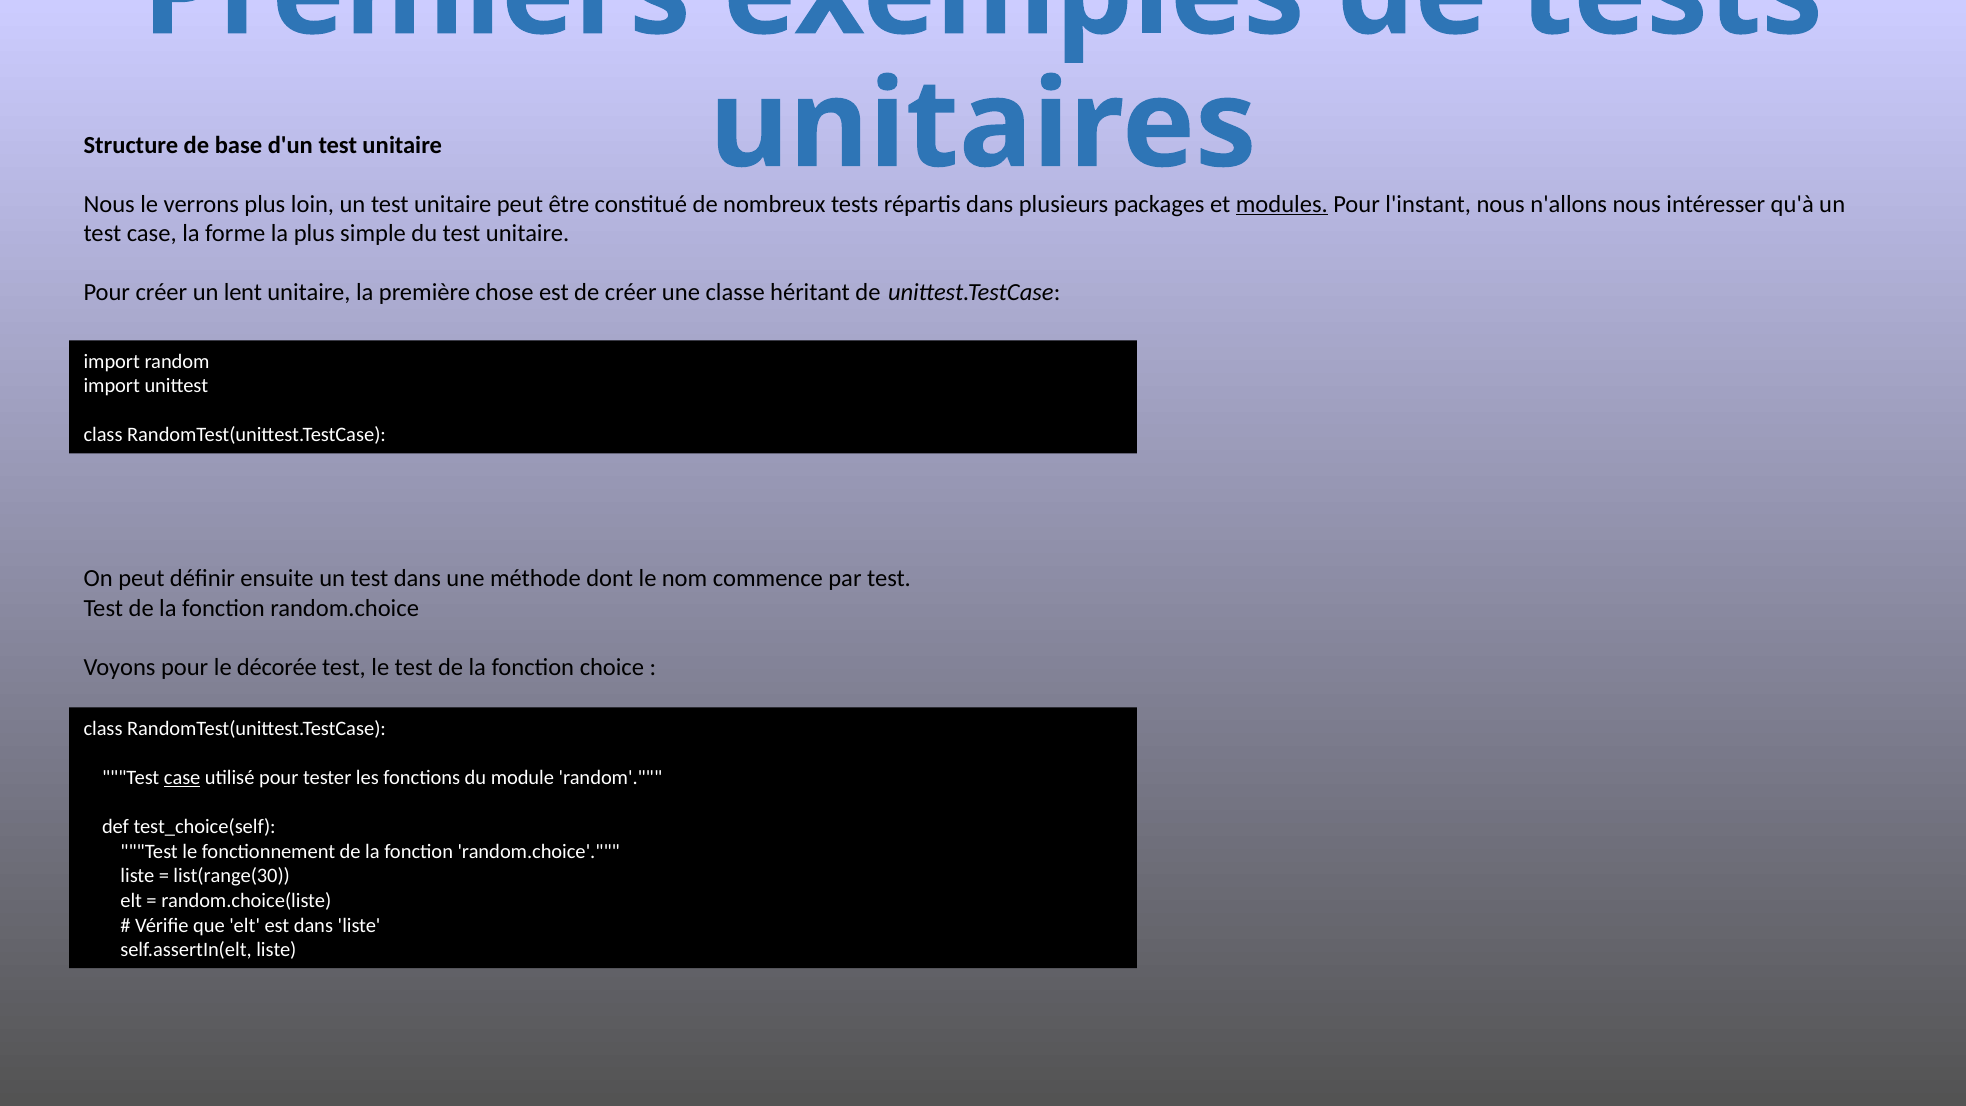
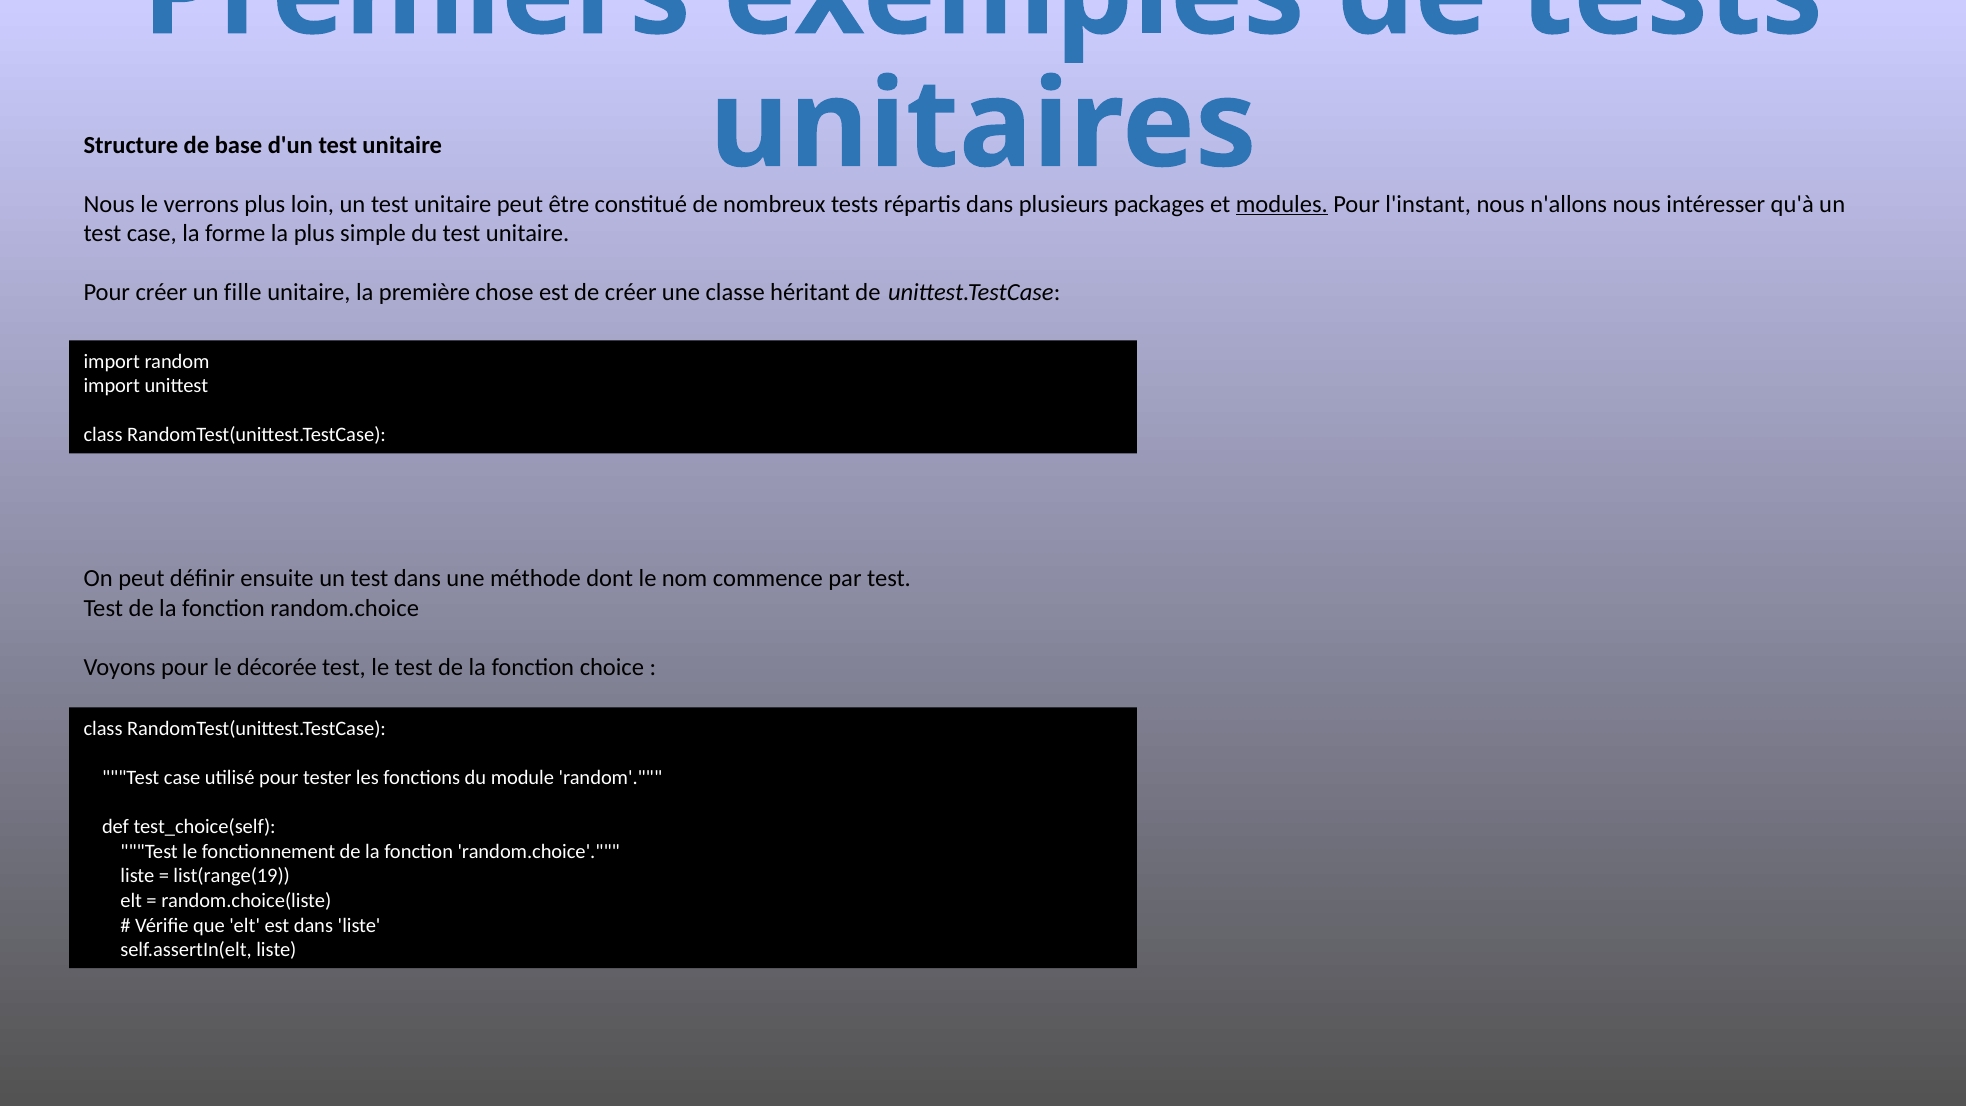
lent: lent -> fille (243, 292)
case underline: present -> none (182, 778)
list(range(30: list(range(30 -> list(range(19 (232, 876)
